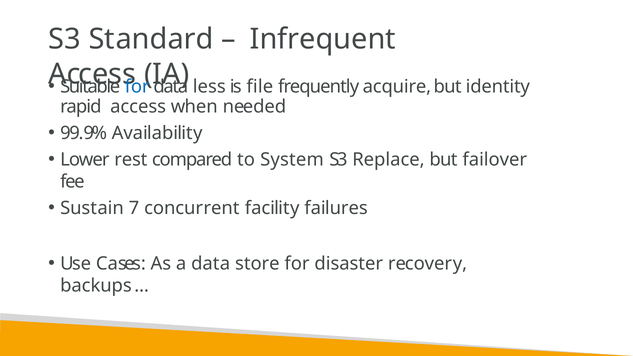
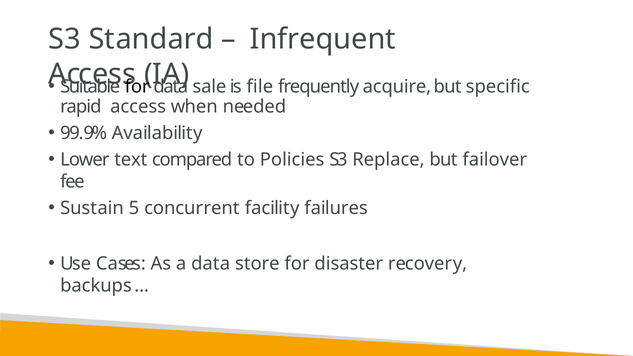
for colour: blue -> black (137, 87)
less: less -> sale (209, 87)
identity: identity -> specific (498, 87)
rest: rest -> text (131, 160)
System: System -> Policies (292, 160)
7: 7 -> 5 (134, 208)
